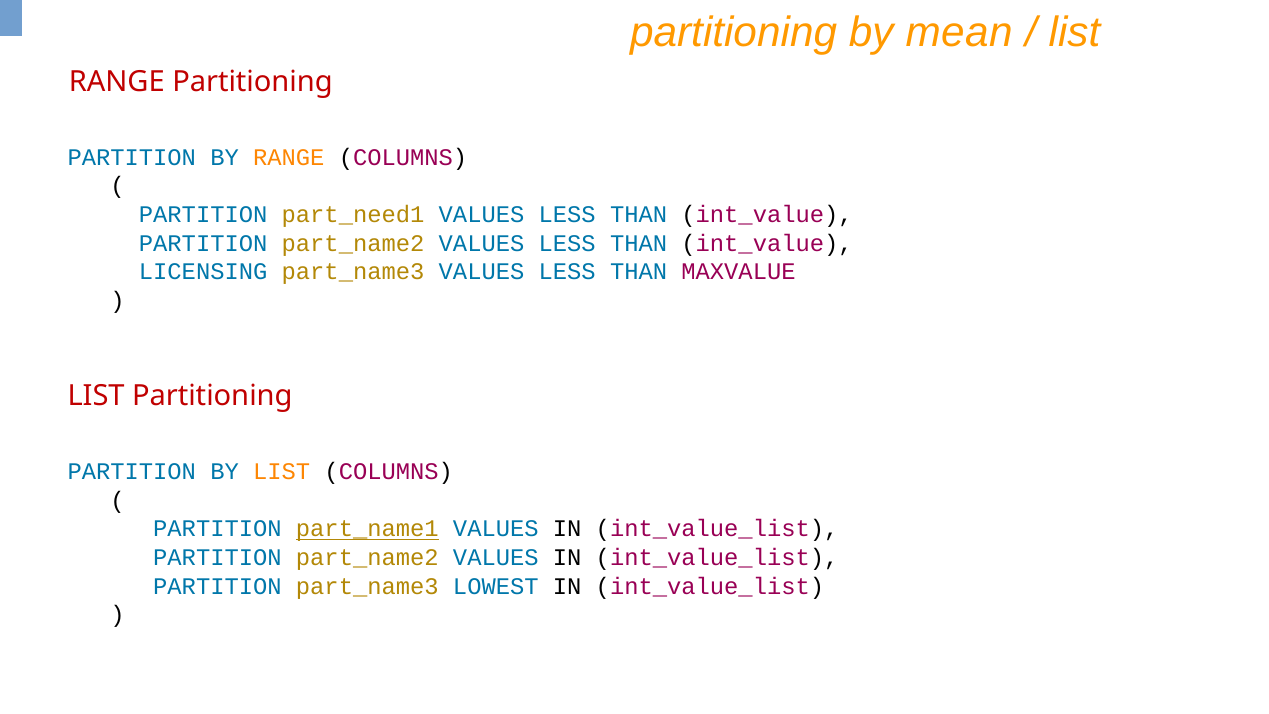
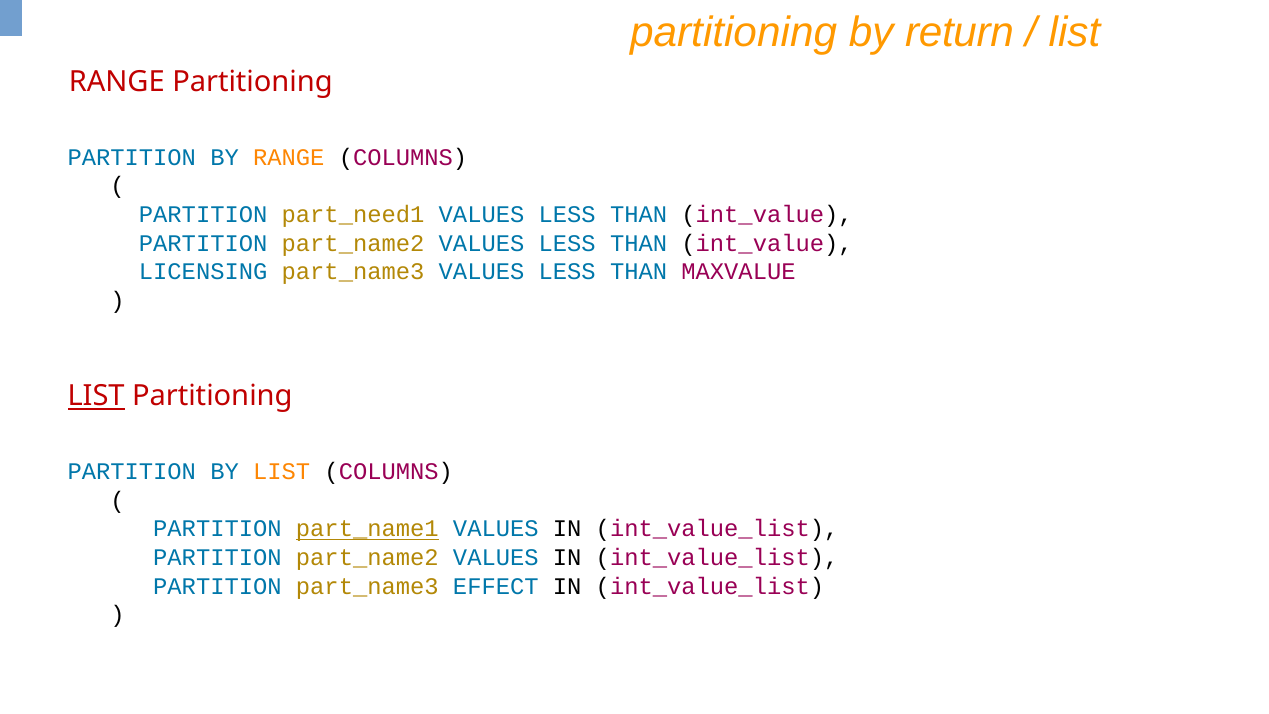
mean: mean -> return (960, 33)
LIST underline: none -> present (96, 396)
LOWEST: LOWEST -> EFFECT (496, 586)
